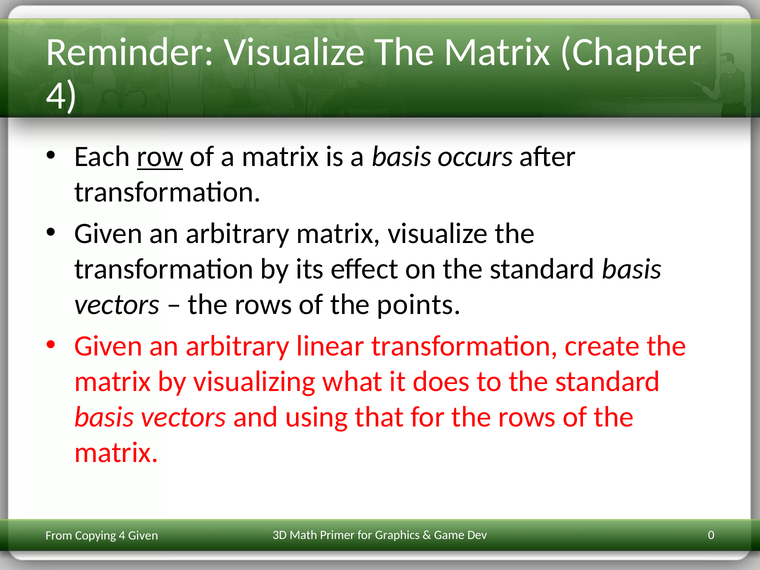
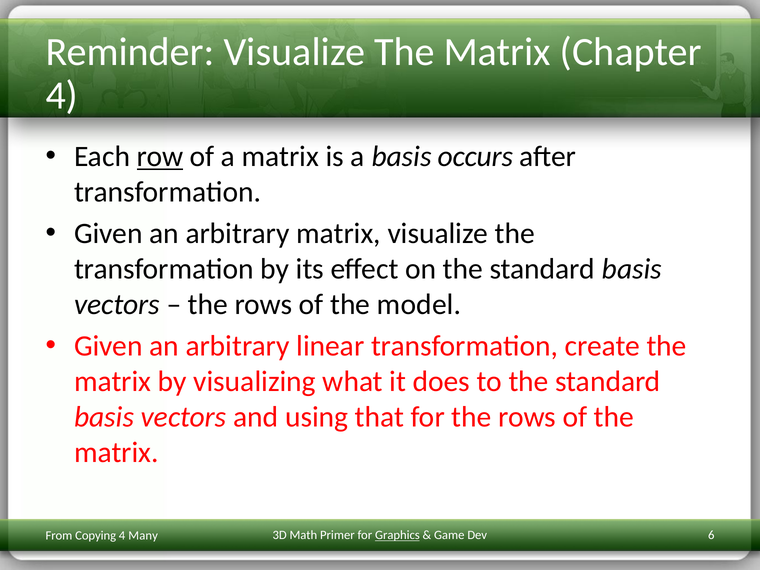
points: points -> model (419, 304)
Graphics underline: none -> present (397, 535)
0: 0 -> 6 (711, 535)
4 Given: Given -> Many (143, 535)
